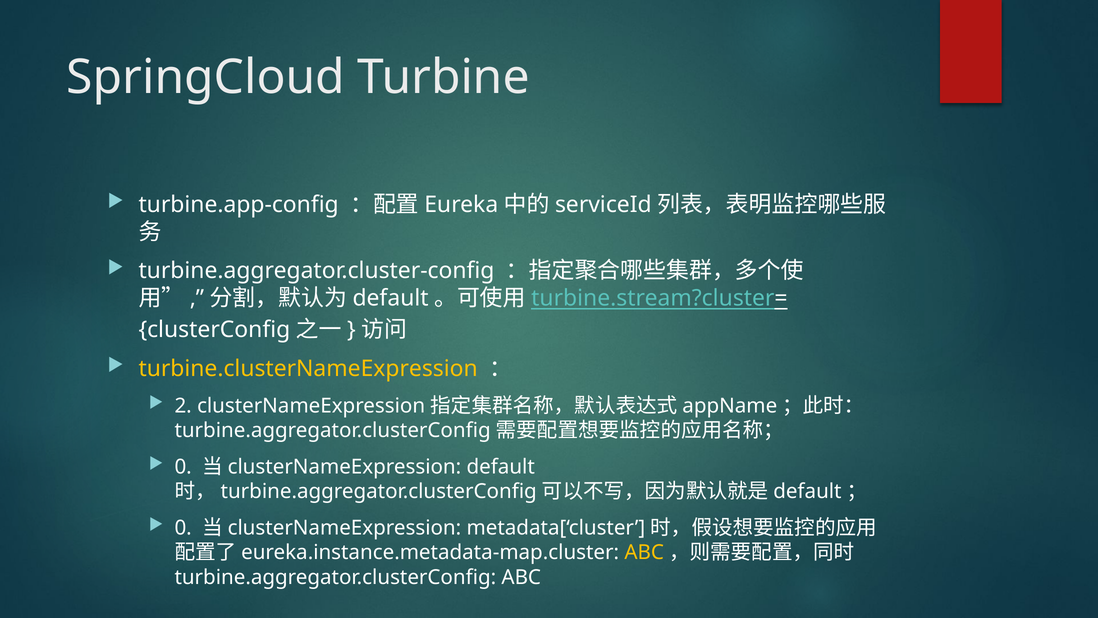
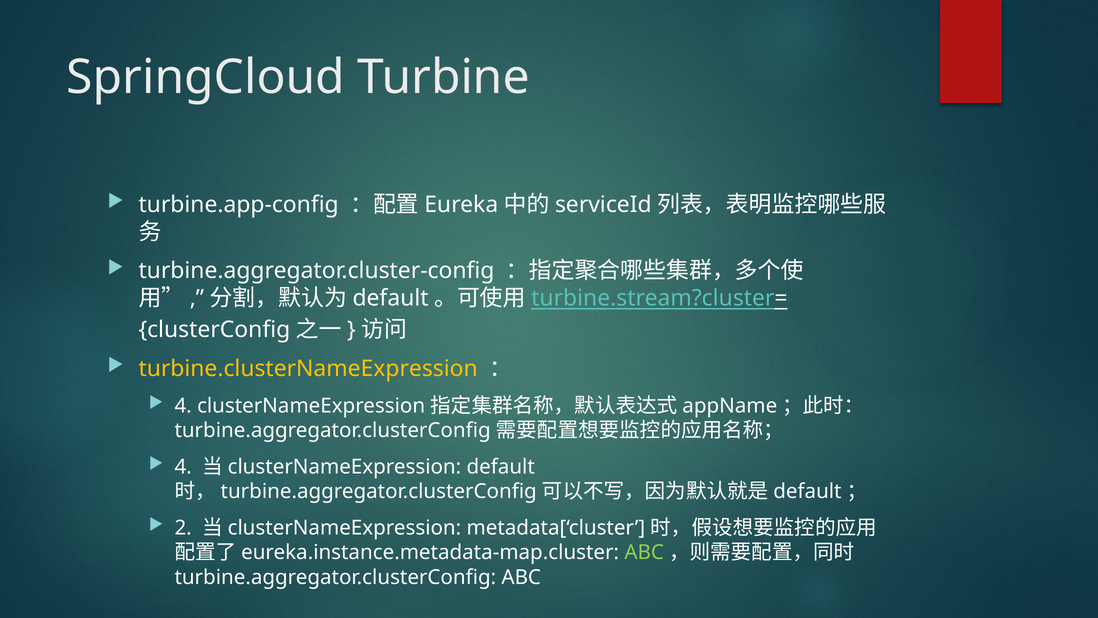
2: 2 -> 4 (183, 406)
0: 0 -> 4 (183, 467)
0: 0 -> 2 (183, 527)
ABC colour: yellow -> light green (644, 552)
